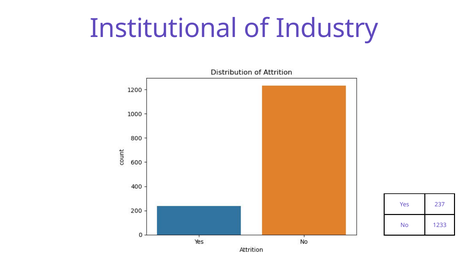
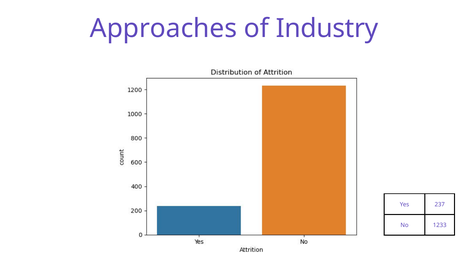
Institutional: Institutional -> Approaches (163, 28)
